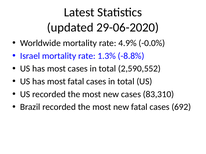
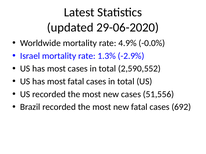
-8.8%: -8.8% -> -2.9% (131, 56)
83,310: 83,310 -> 51,556 (159, 95)
